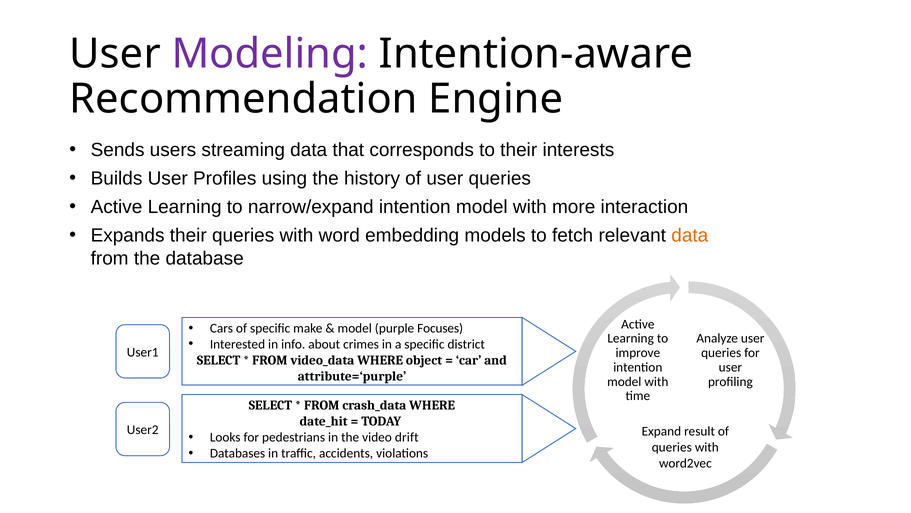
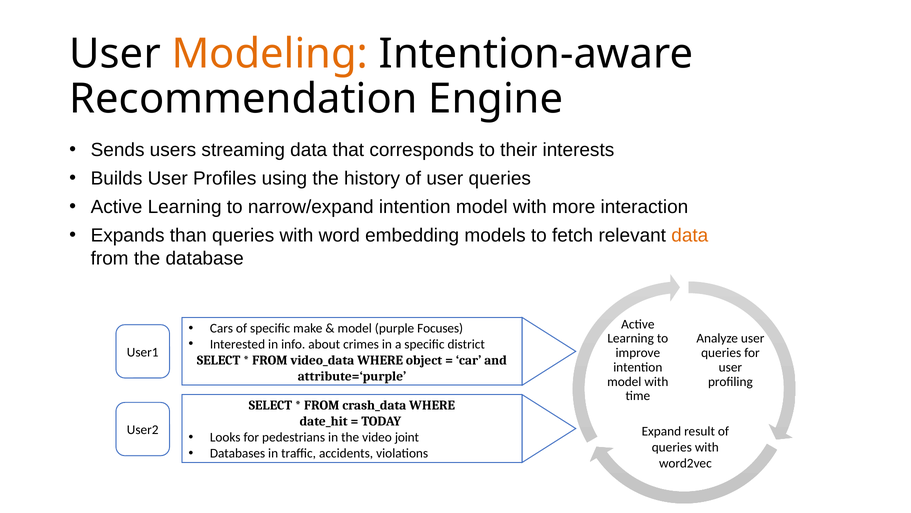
Modeling colour: purple -> orange (270, 54)
Expands their: their -> than (188, 235)
drift: drift -> joint (407, 437)
